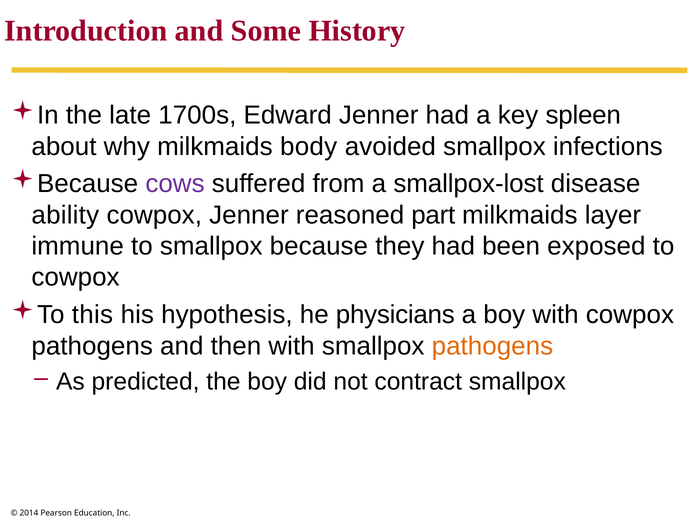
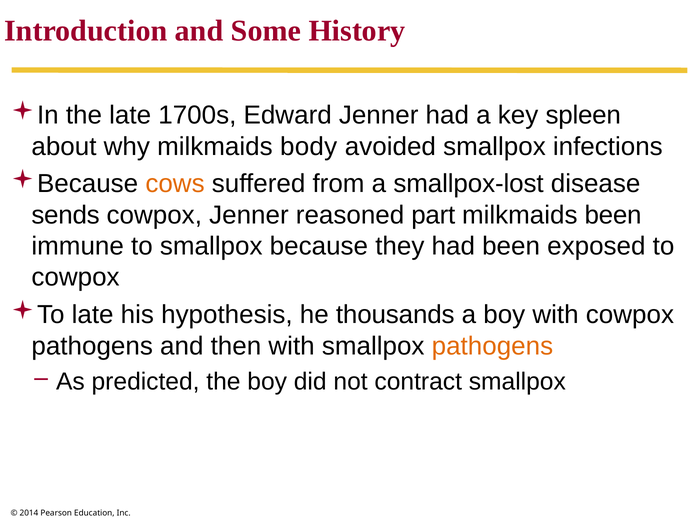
cows colour: purple -> orange (175, 184)
ability: ability -> sends (66, 215)
milkmaids layer: layer -> been (613, 215)
To this: this -> late (93, 315)
physicians: physicians -> thousands (395, 315)
